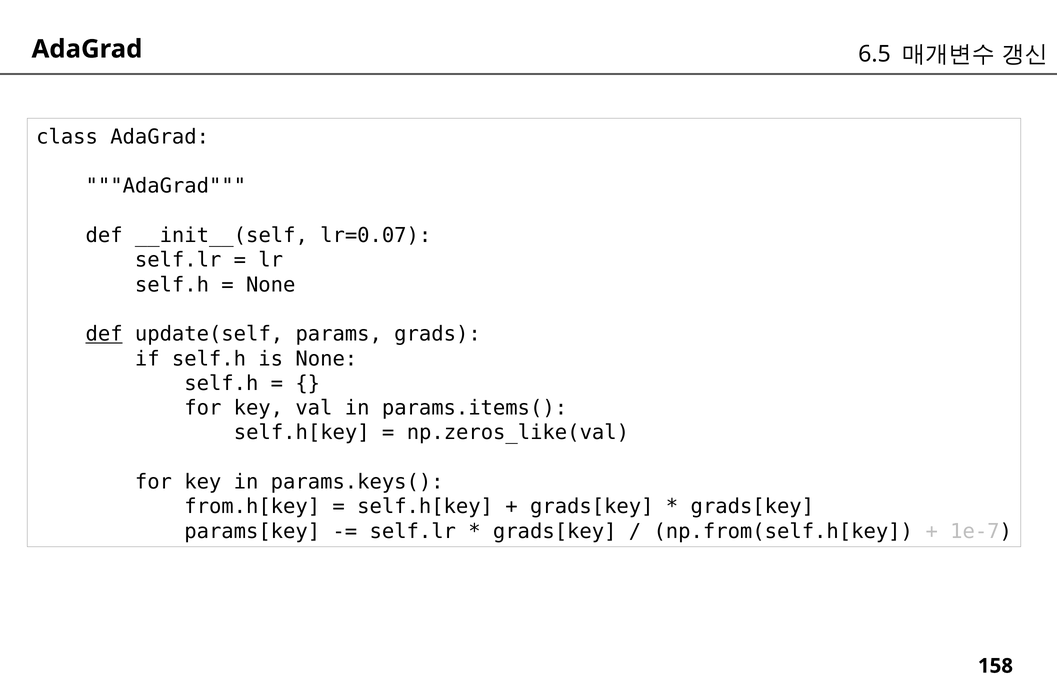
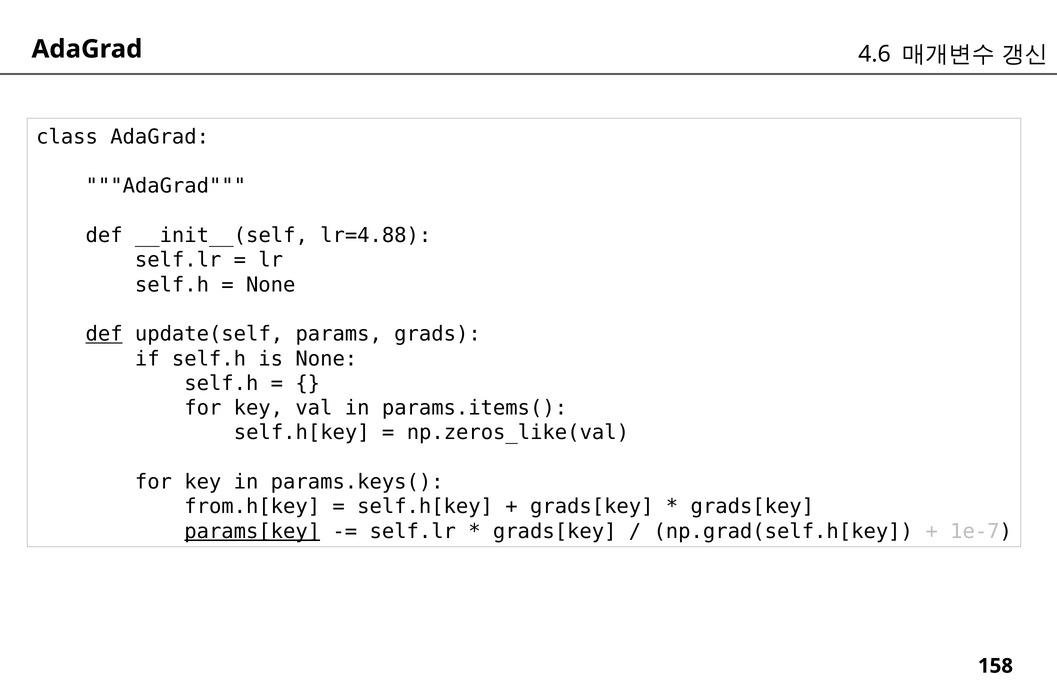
6.5: 6.5 -> 4.6 (874, 54)
lr=0.07: lr=0.07 -> lr=4.88 (376, 235)
params[key underline: none -> present (252, 532)
np.from(self.h[key: np.from(self.h[key -> np.grad(self.h[key (783, 532)
